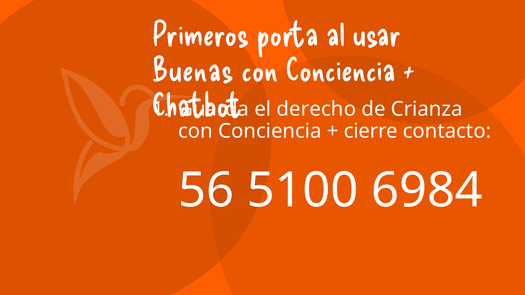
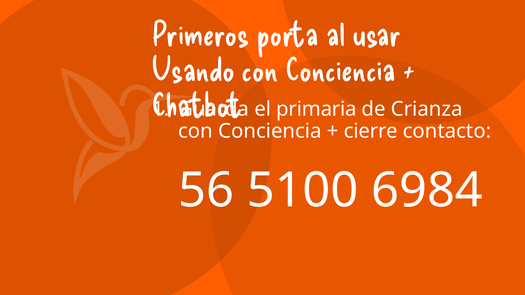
Buenas: Buenas -> Usando (193, 71)
derecho: derecho -> primaria (316, 109)
